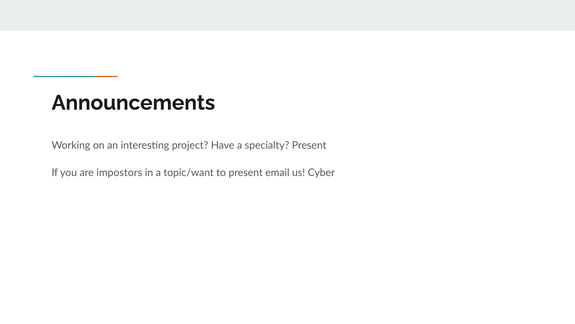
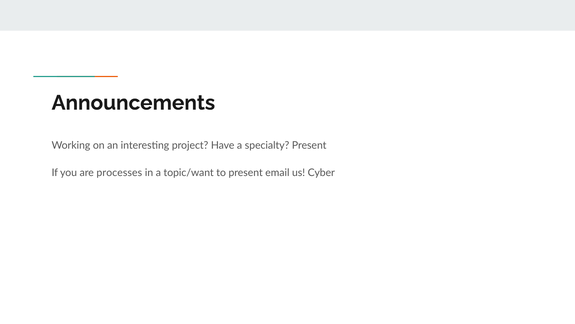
impostors: impostors -> processes (119, 172)
